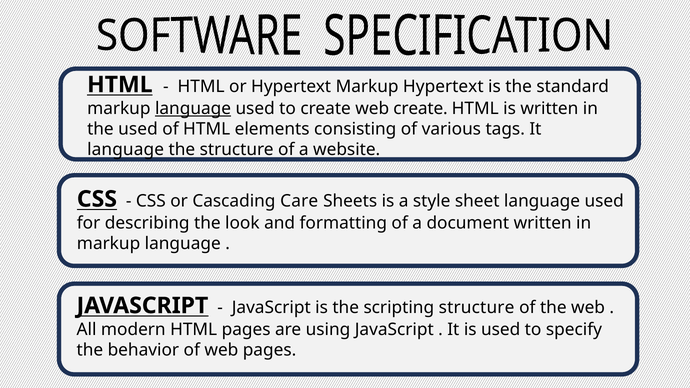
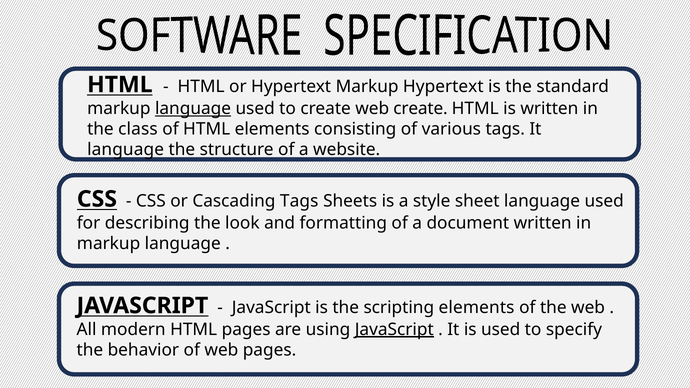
the used: used -> class (138, 129)
Cascading Care: Care -> Tags (299, 201)
scripting structure: structure -> elements (477, 308)
JavaScript underline: none -> present (394, 329)
